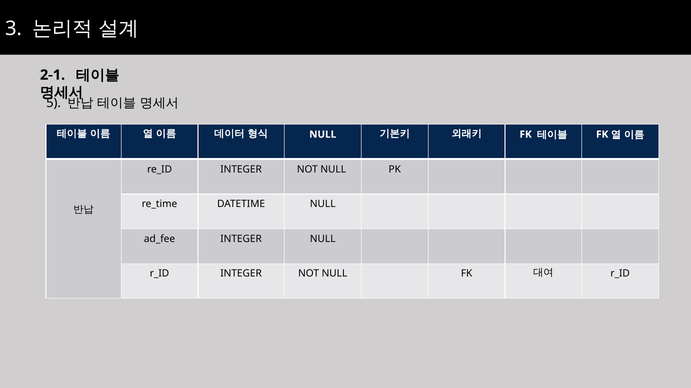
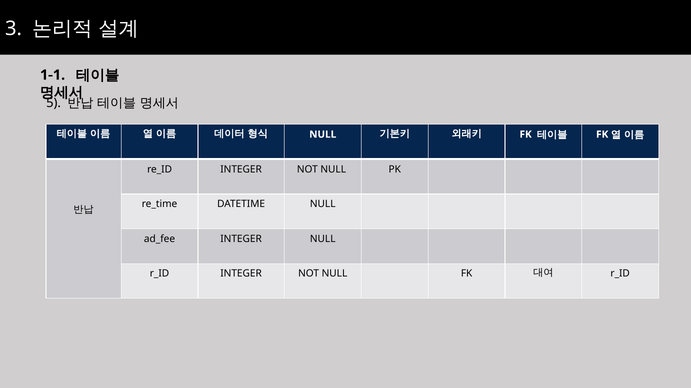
2-1: 2-1 -> 1-1 (53, 75)
